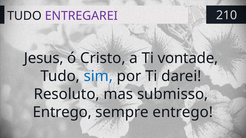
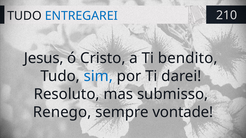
ENTREGAREI colour: purple -> blue (81, 16)
vontade: vontade -> bendito (188, 58)
Entrego: Entrego -> Renego (62, 113)
sempre entrego: entrego -> vontade (183, 113)
